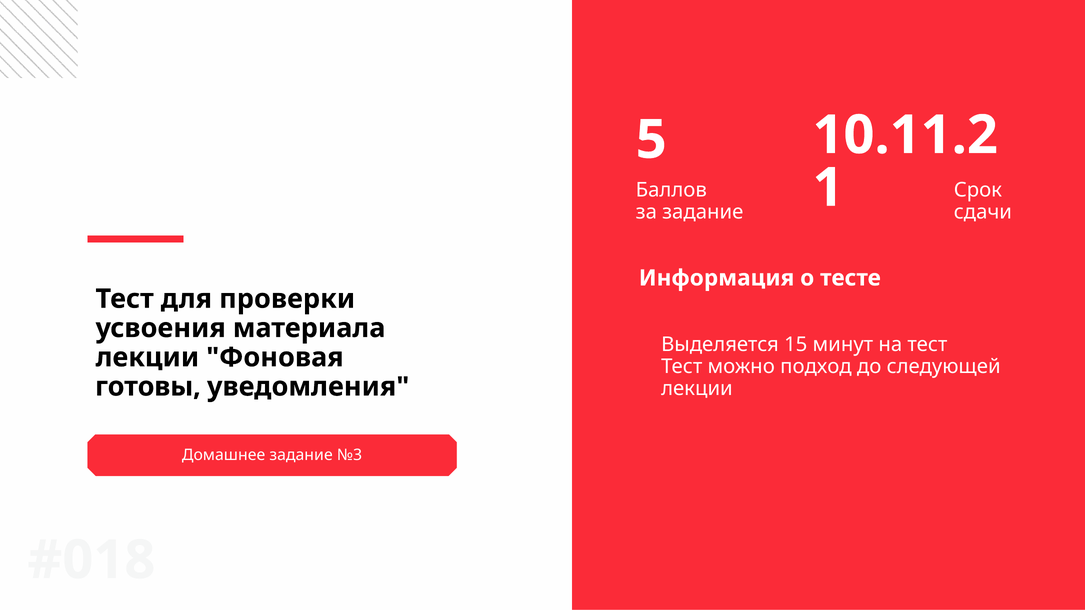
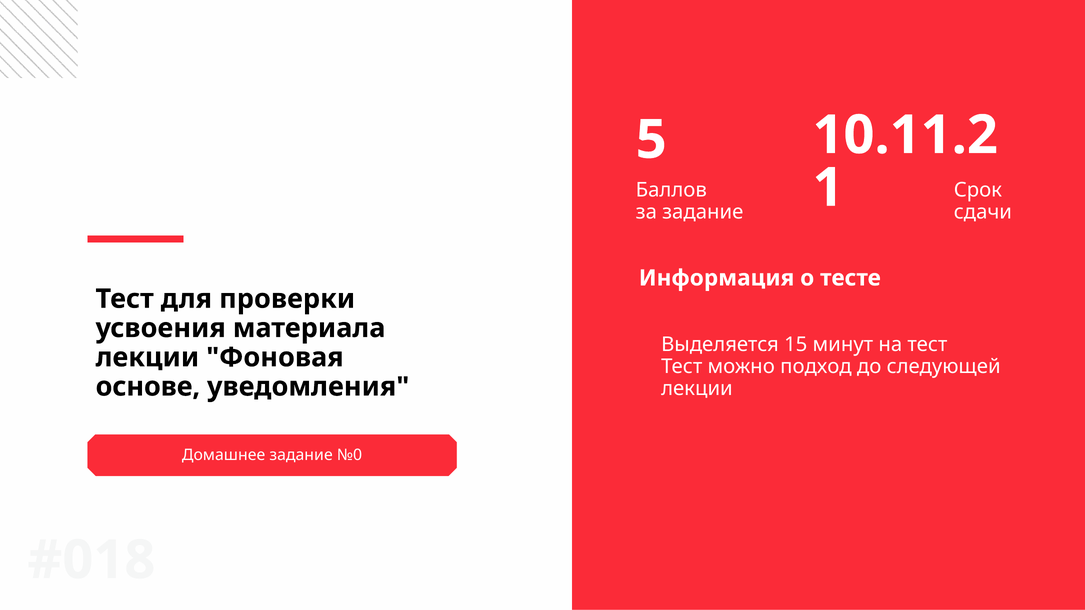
готовы: готовы -> основе (148, 387)
№3: №3 -> №0 (349, 455)
